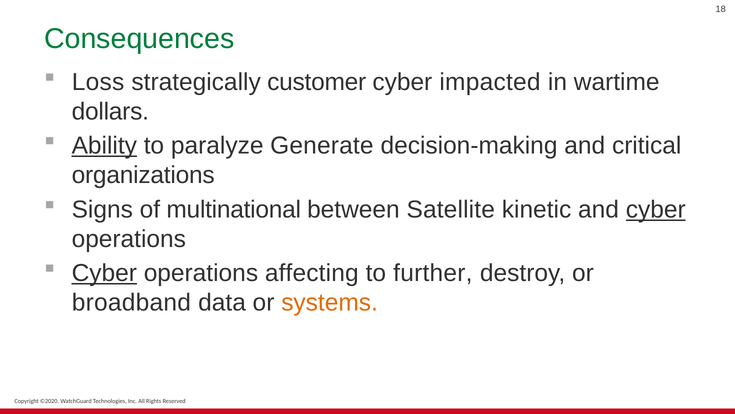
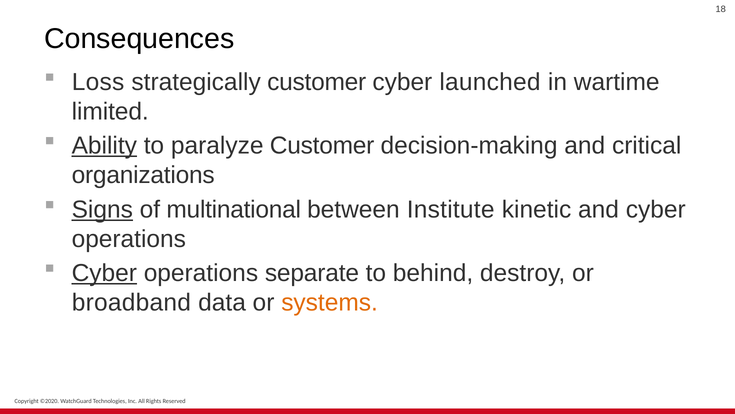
Consequences colour: green -> black (139, 39)
impacted: impacted -> launched (490, 82)
dollars: dollars -> limited (110, 111)
paralyze Generate: Generate -> Customer (322, 146)
Signs underline: none -> present (102, 209)
Satellite: Satellite -> Institute (451, 209)
cyber underline: present -> none (656, 209)
affecting: affecting -> separate (312, 273)
further: further -> behind (433, 273)
